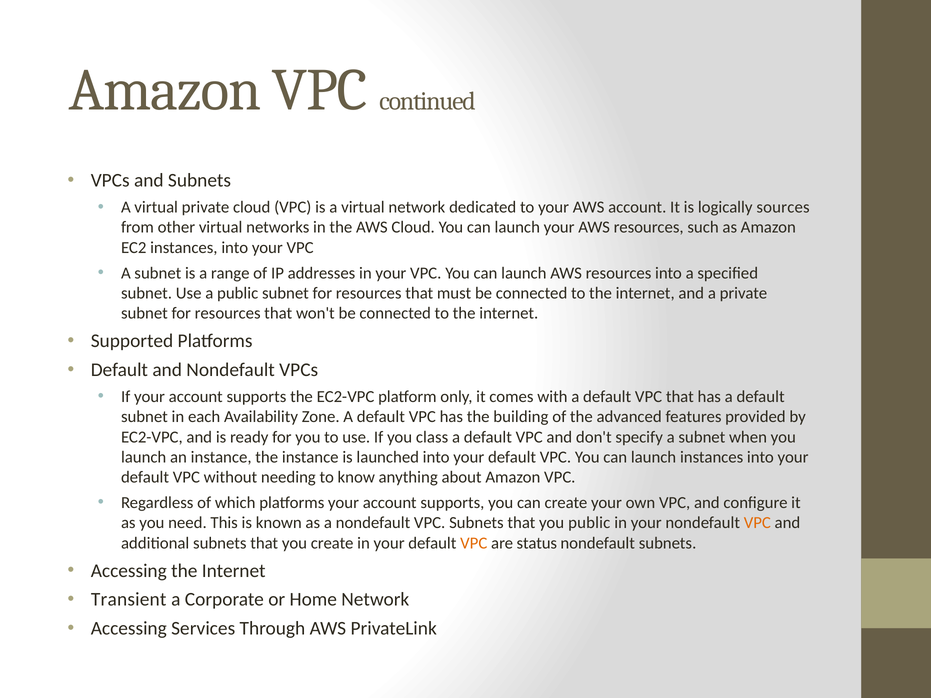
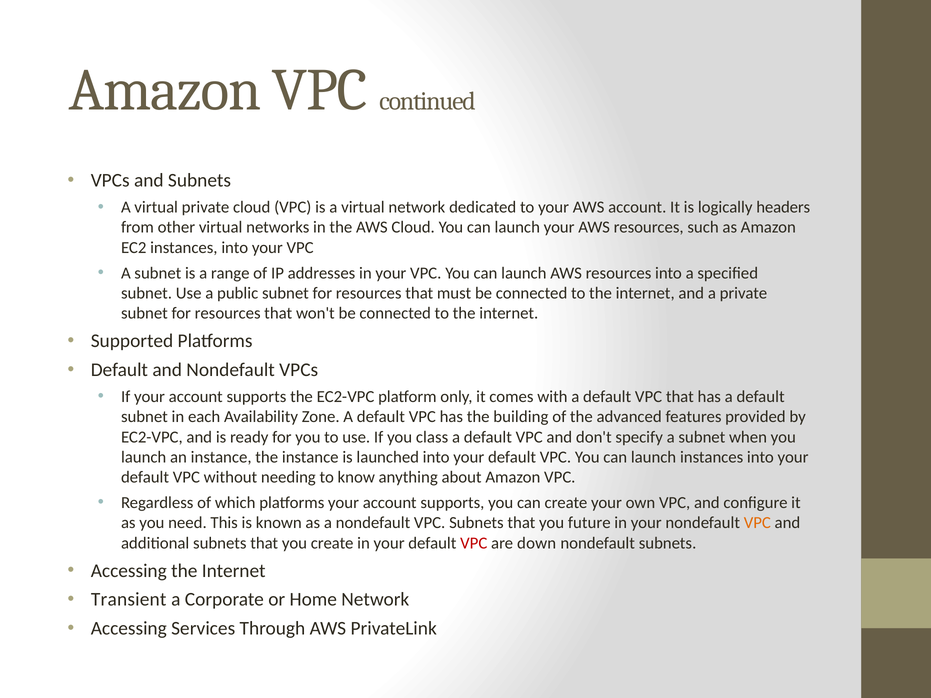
sources: sources -> headers (783, 207)
you public: public -> future (589, 523)
VPC colour: orange -> red (474, 543)
status: status -> down (537, 543)
